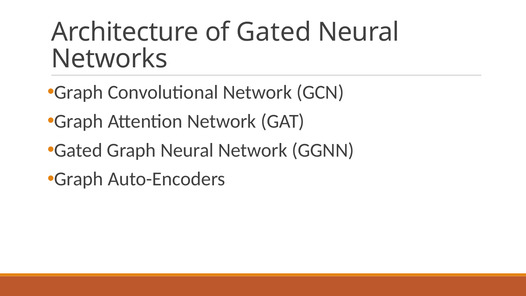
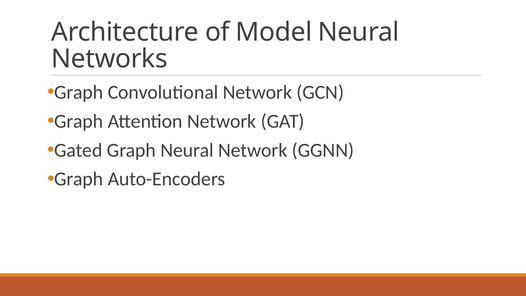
of Gated: Gated -> Model (274, 32)
